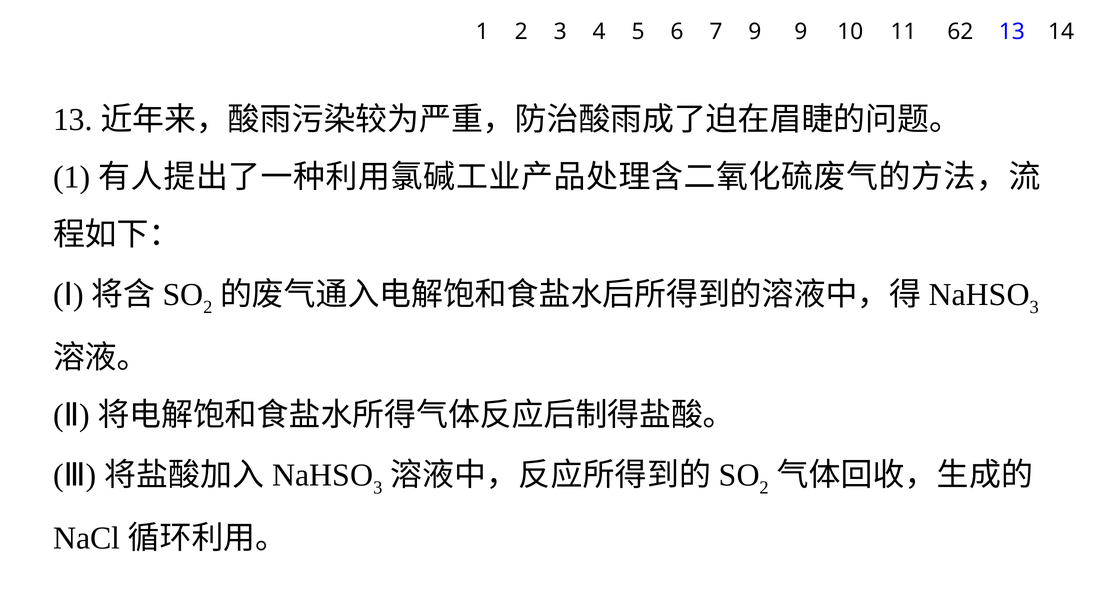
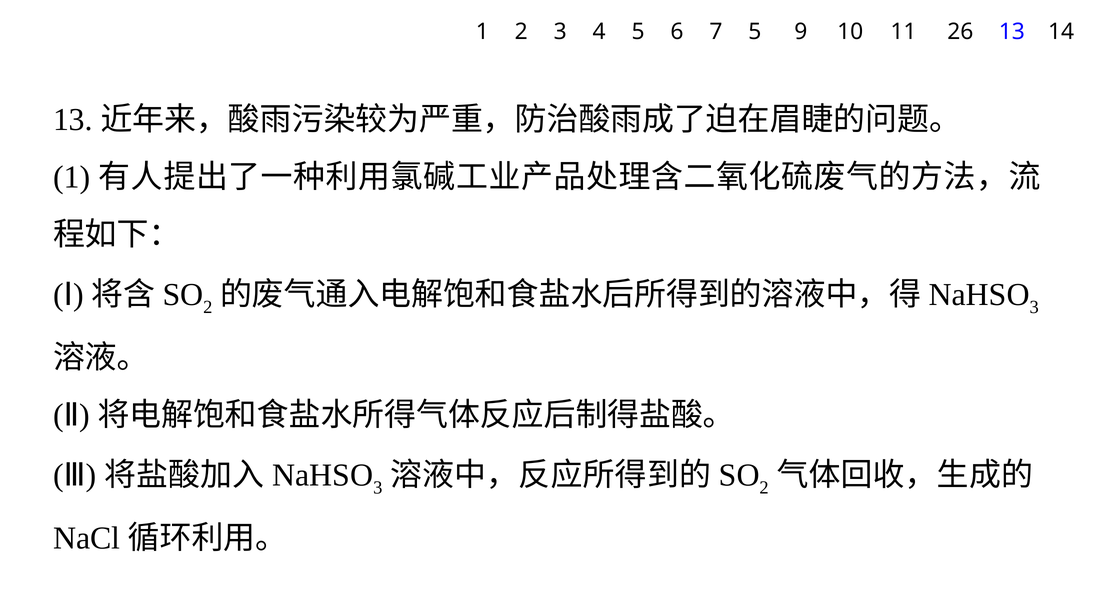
7 9: 9 -> 5 (755, 31)
62: 62 -> 26 (960, 31)
